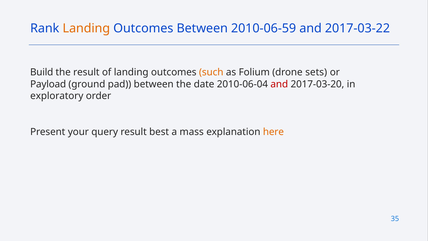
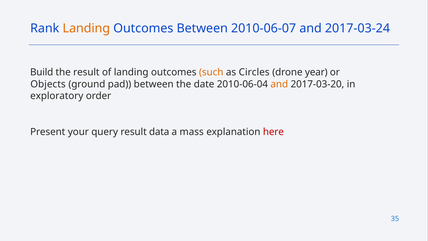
2010-06-59: 2010-06-59 -> 2010-06-07 (264, 28)
2017-03-22: 2017-03-22 -> 2017-03-24 (357, 28)
Folium: Folium -> Circles (254, 72)
sets: sets -> year (316, 72)
Payload: Payload -> Objects (48, 84)
and colour: red -> orange (279, 84)
best: best -> data (159, 132)
here colour: orange -> red (273, 132)
